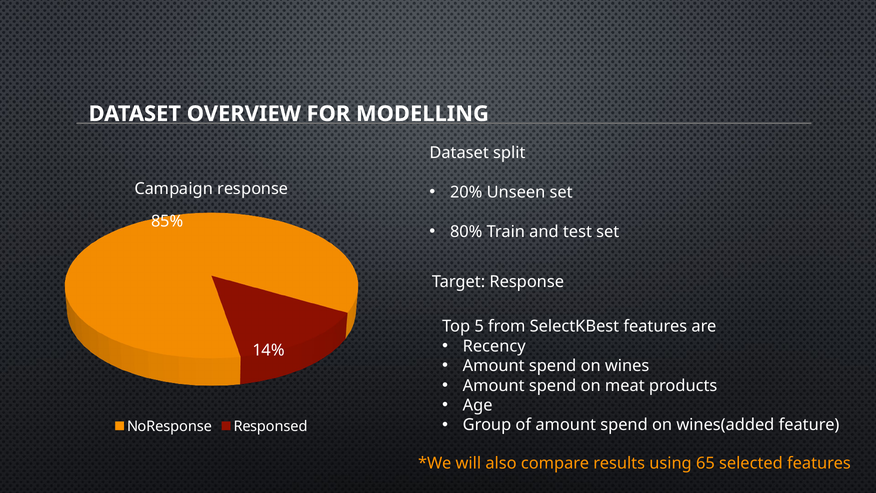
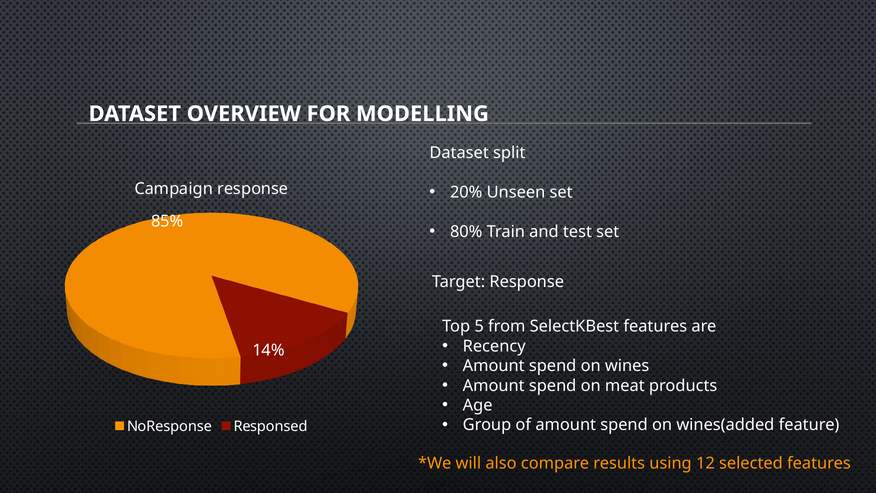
65: 65 -> 12 (705, 463)
